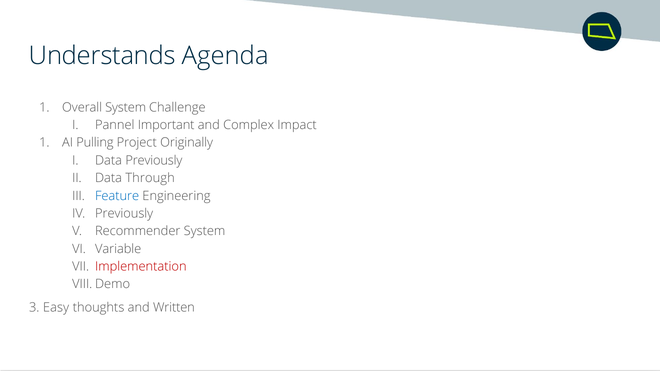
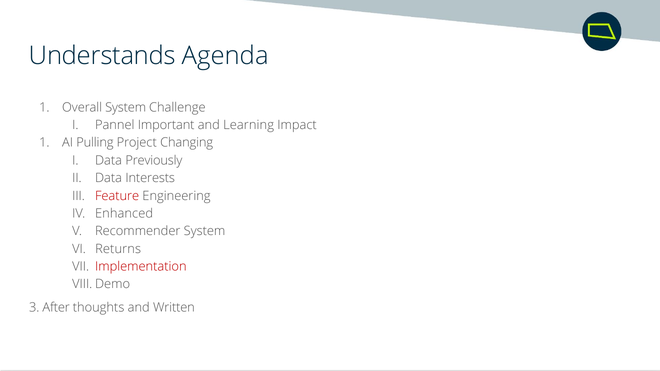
Complex: Complex -> Learning (249, 125)
Originally: Originally -> Changing (187, 143)
Through: Through -> Interests (150, 178)
Feature colour: blue -> red (117, 196)
Previously: Previously -> Enhanced (124, 214)
Variable: Variable -> Returns (118, 249)
Easy: Easy -> After (56, 308)
